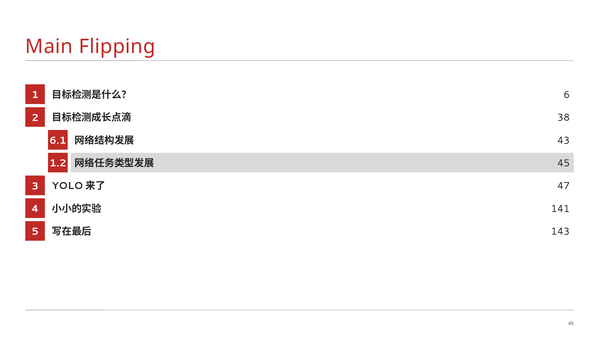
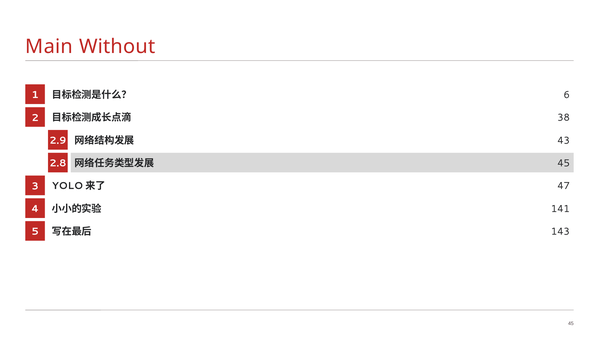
Flipping: Flipping -> Without (117, 47)
6.1: 6.1 -> 2.9 (58, 140)
1.2: 1.2 -> 2.8 (58, 163)
